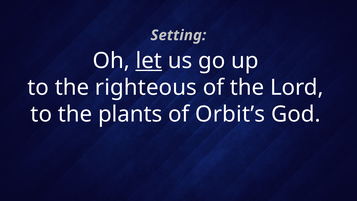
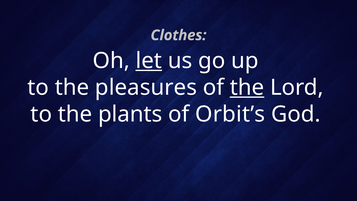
Setting: Setting -> Clothes (179, 35)
righteous: righteous -> pleasures (146, 87)
the underline: none -> present (247, 87)
